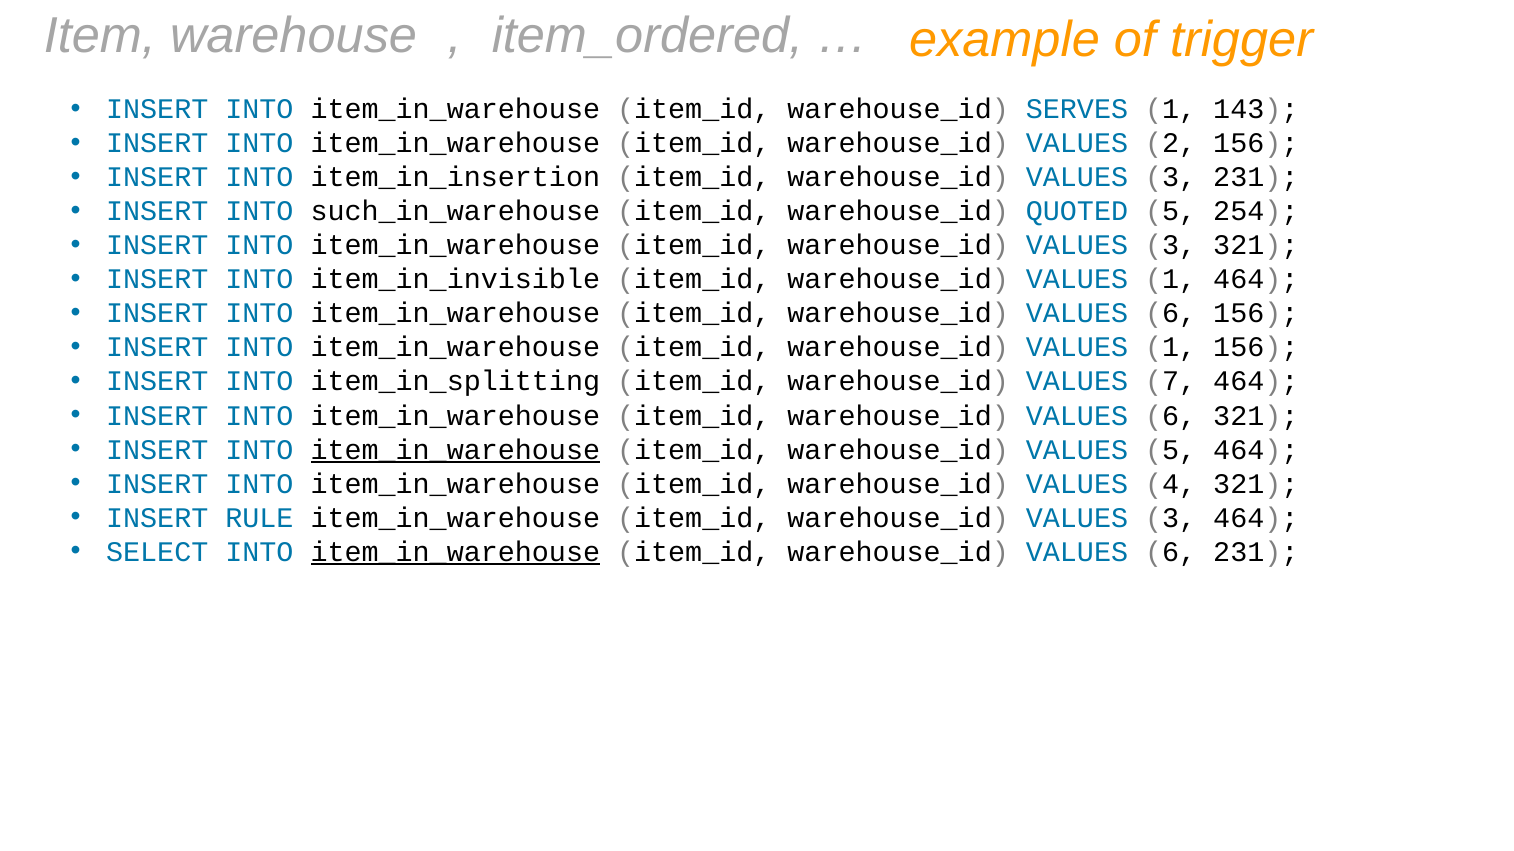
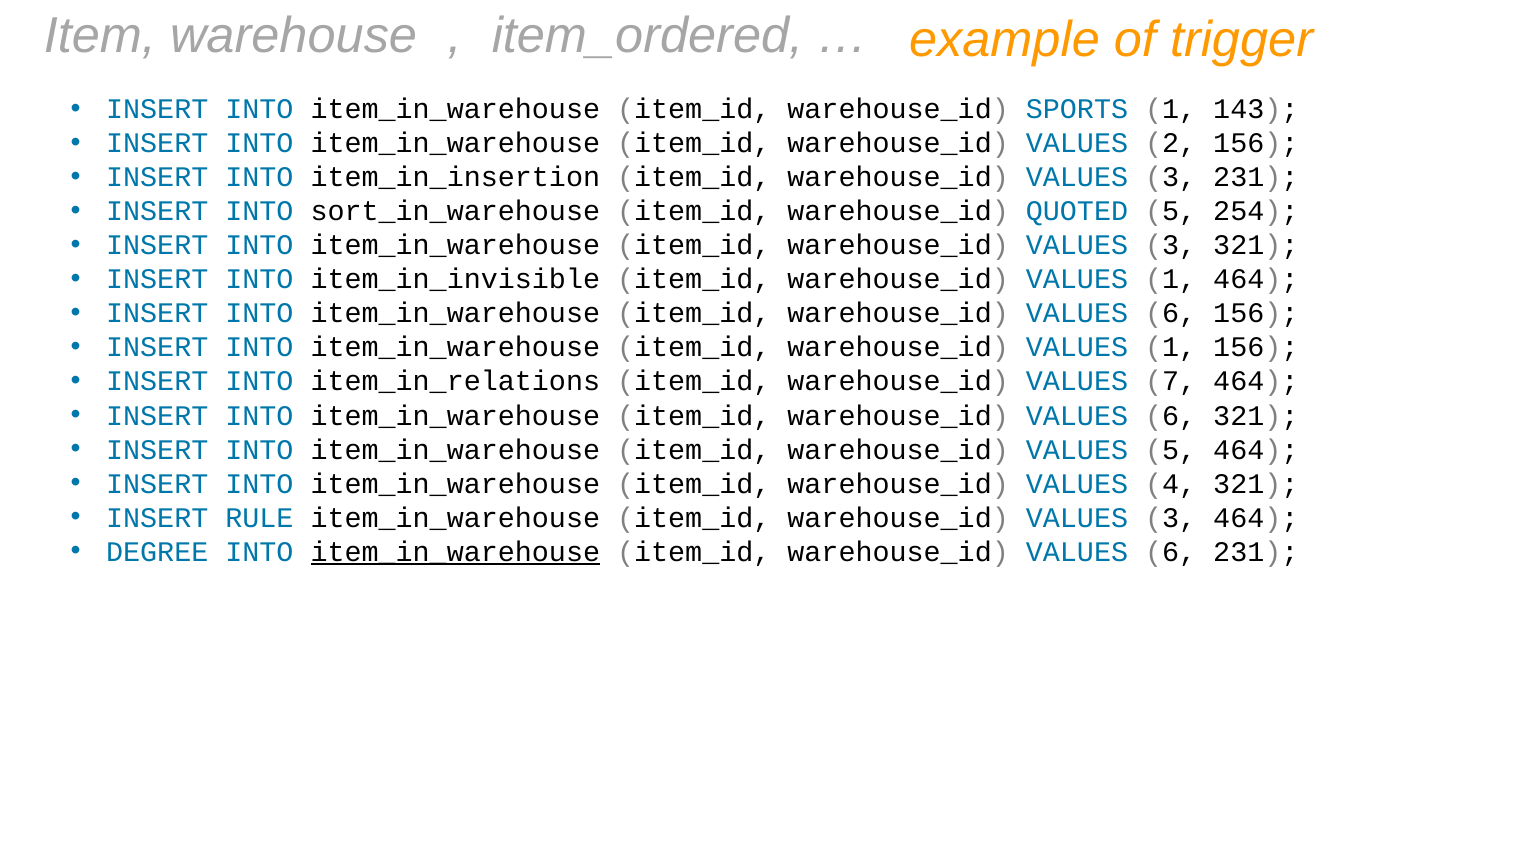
SERVES: SERVES -> SPORTS (1077, 109)
such_in_warehouse: such_in_warehouse -> sort_in_warehouse (455, 212)
item_in_splitting: item_in_splitting -> item_in_relations (455, 382)
item_in_warehouse underline: present -> none (455, 450)
SELECT: SELECT -> DEGREE (157, 552)
